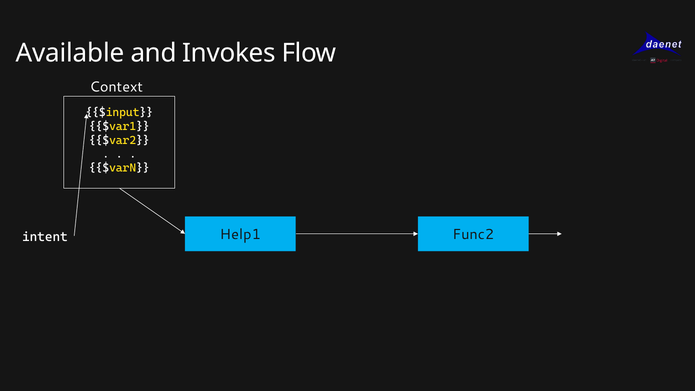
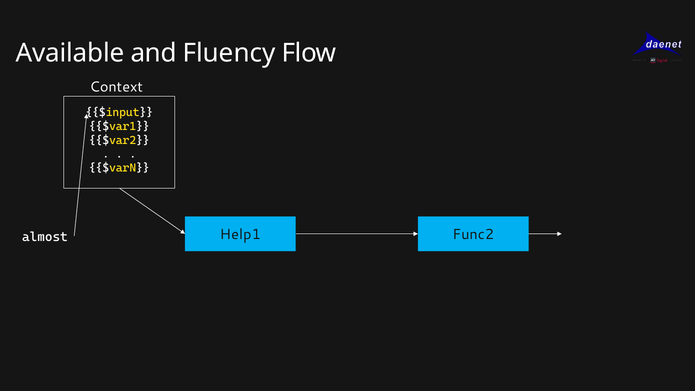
Invokes: Invokes -> Fluency (229, 53)
intent: intent -> almost (45, 237)
